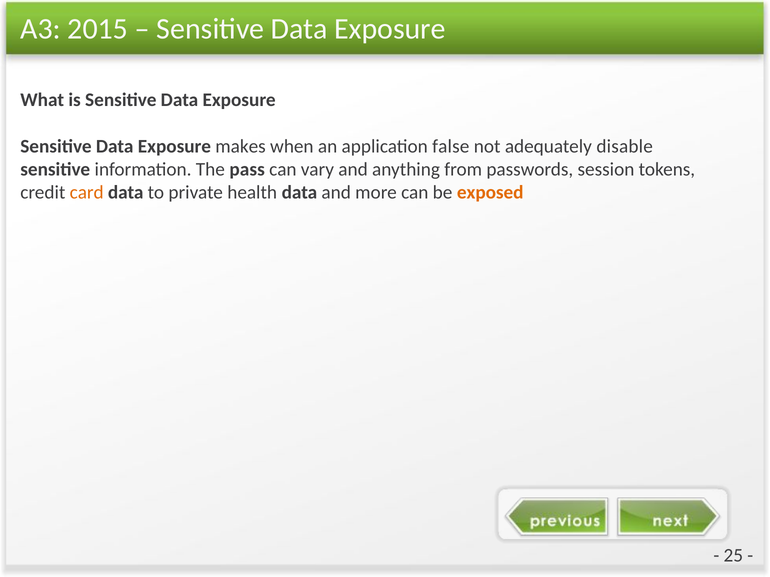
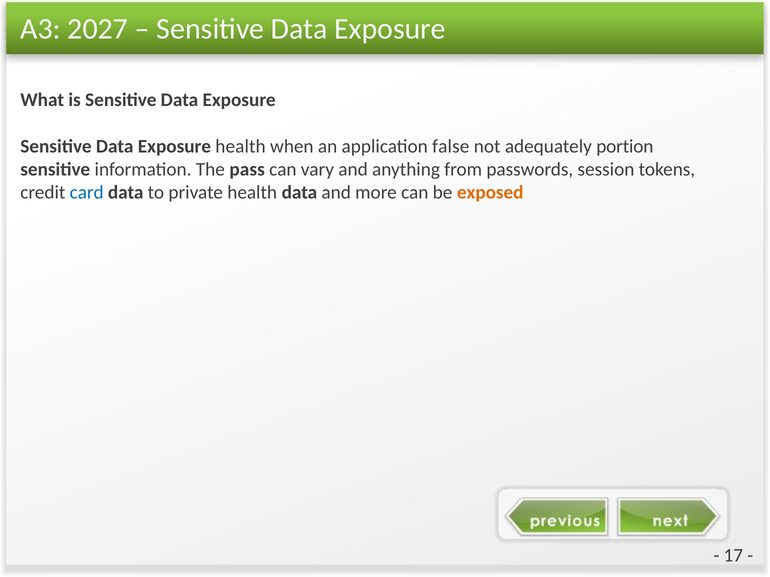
2015: 2015 -> 2027 (98, 29)
Exposure makes: makes -> health (240, 146)
disable: disable -> portion (625, 146)
card colour: orange -> blue (87, 192)
25: 25 -> 17 (733, 556)
